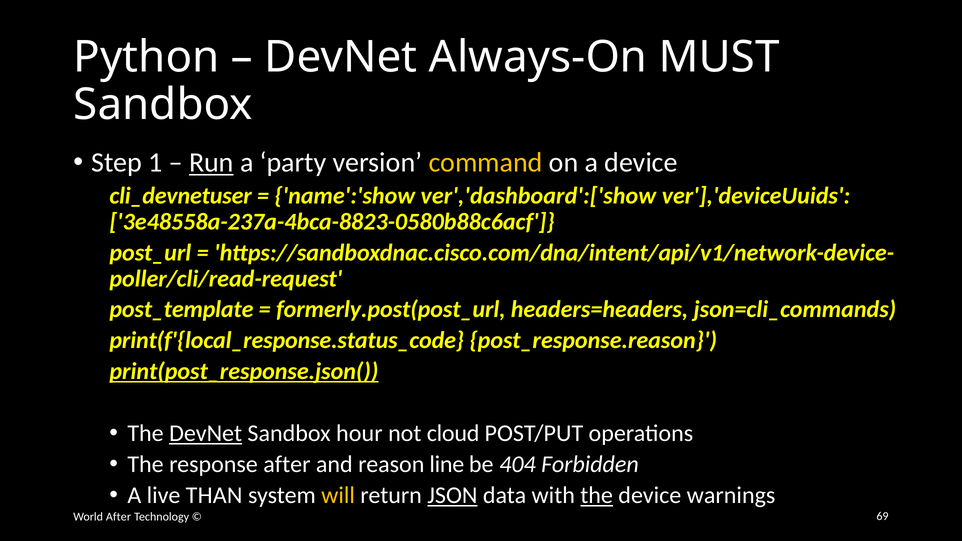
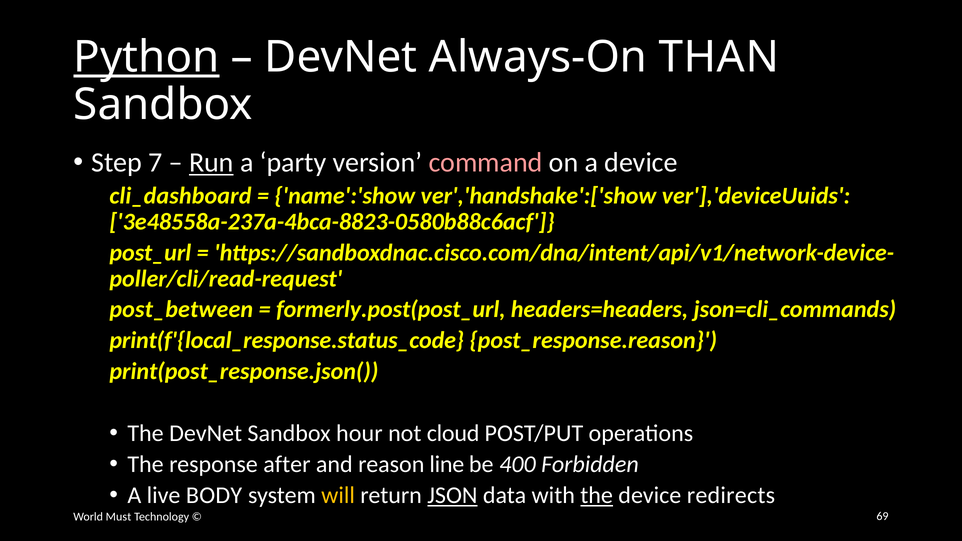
Python underline: none -> present (146, 57)
MUST: MUST -> THAN (719, 57)
1: 1 -> 7 (155, 163)
command colour: yellow -> pink (486, 163)
cli_devnetuser: cli_devnetuser -> cli_dashboard (180, 196)
ver','dashboard':['show: ver','dashboard':['show -> ver','handshake':['show (539, 196)
post_template: post_template -> post_between (181, 310)
print(post_response.json( underline: present -> none (244, 372)
DevNet underline: present -> none (206, 433)
404: 404 -> 400 (517, 464)
THAN: THAN -> BODY (214, 495)
warnings: warnings -> redirects (731, 495)
World After: After -> Must (119, 517)
